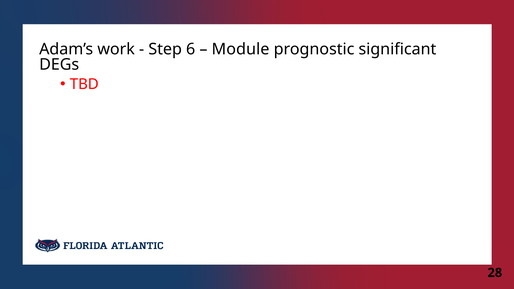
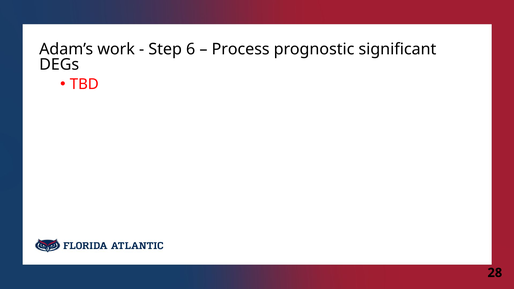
Module: Module -> Process (241, 49)
